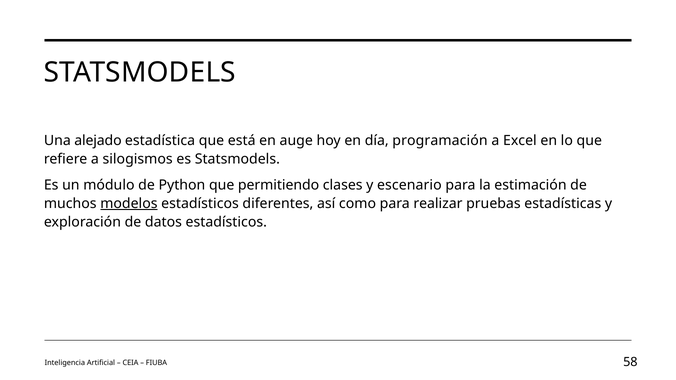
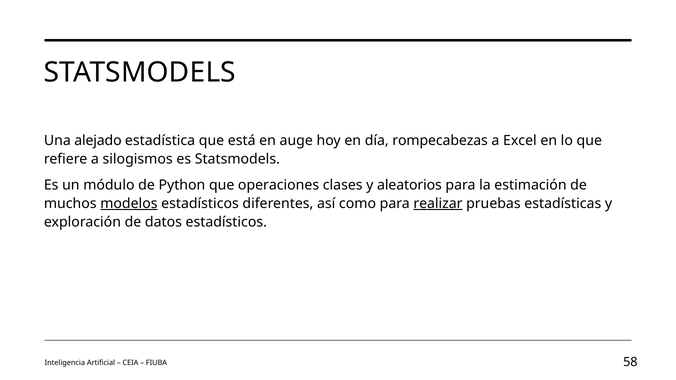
programación: programación -> rompecabezas (440, 141)
permitiendo: permitiendo -> operaciones (279, 185)
escenario: escenario -> aleatorios (409, 185)
realizar underline: none -> present (438, 204)
